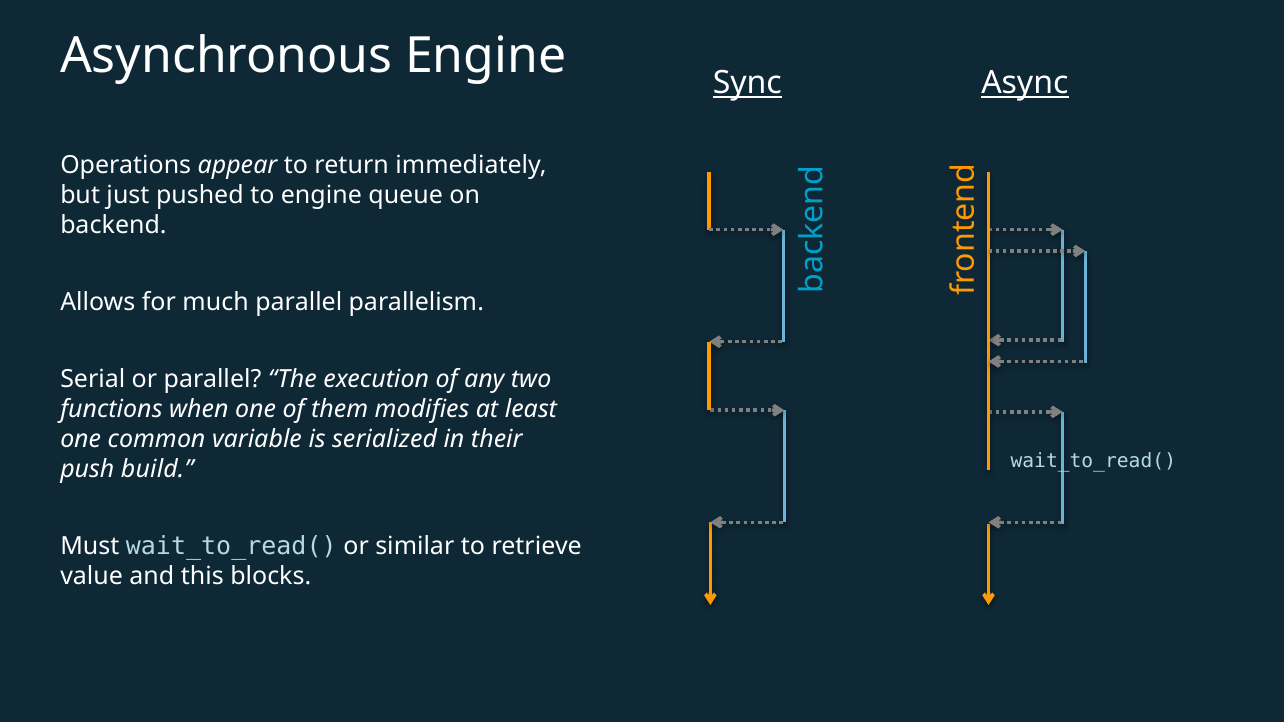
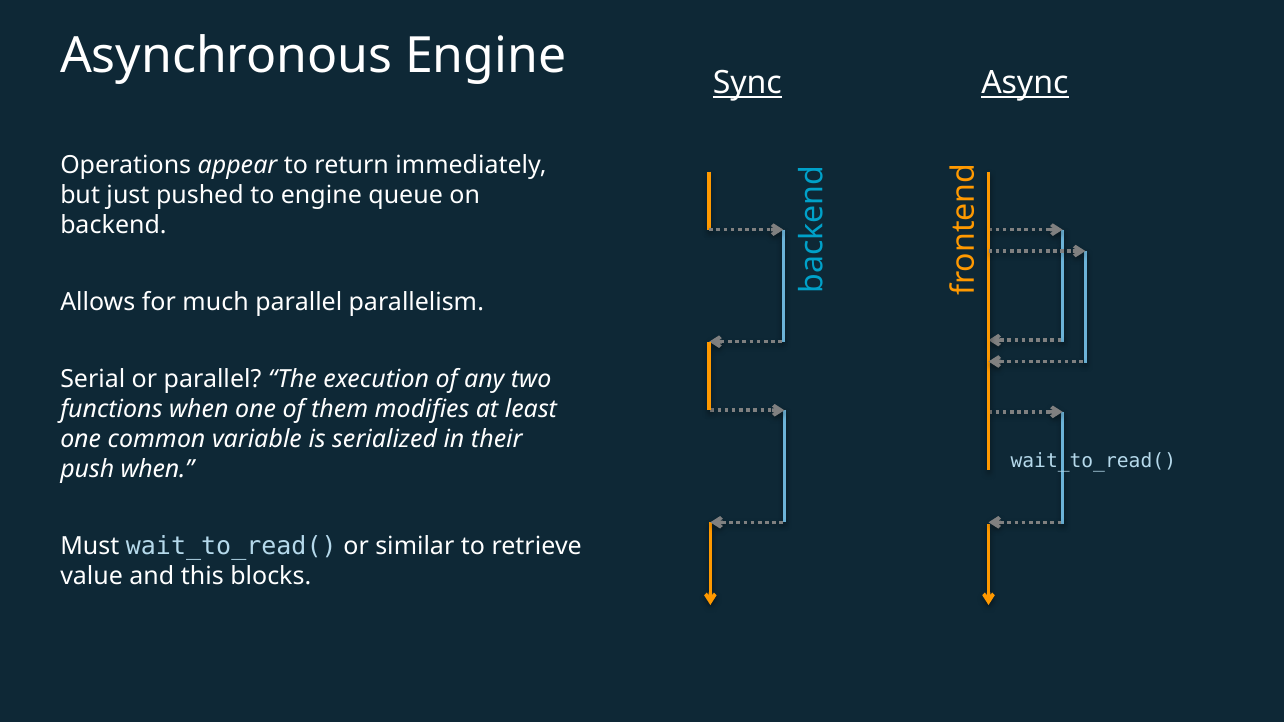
push build: build -> when (157, 469)
